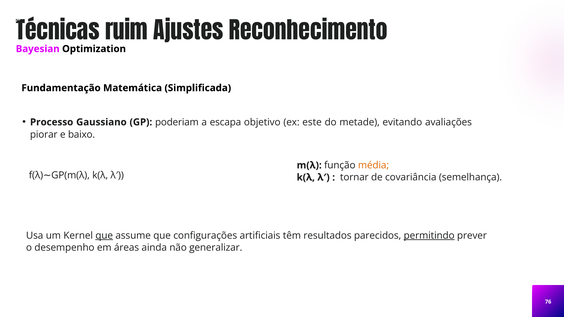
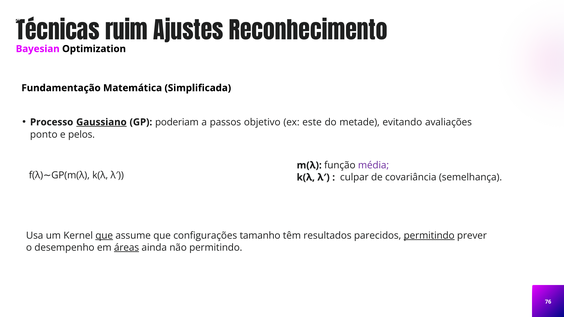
Gaussiano underline: none -> present (101, 122)
escapa: escapa -> passos (225, 122)
piorar: piorar -> ponto (44, 135)
baixo: baixo -> pelos (81, 135)
média colour: orange -> purple (373, 165)
tornar: tornar -> culpar (354, 177)
artificiais: artificiais -> tamanho (260, 236)
áreas underline: none -> present (127, 248)
não generalizar: generalizar -> permitindo (216, 248)
